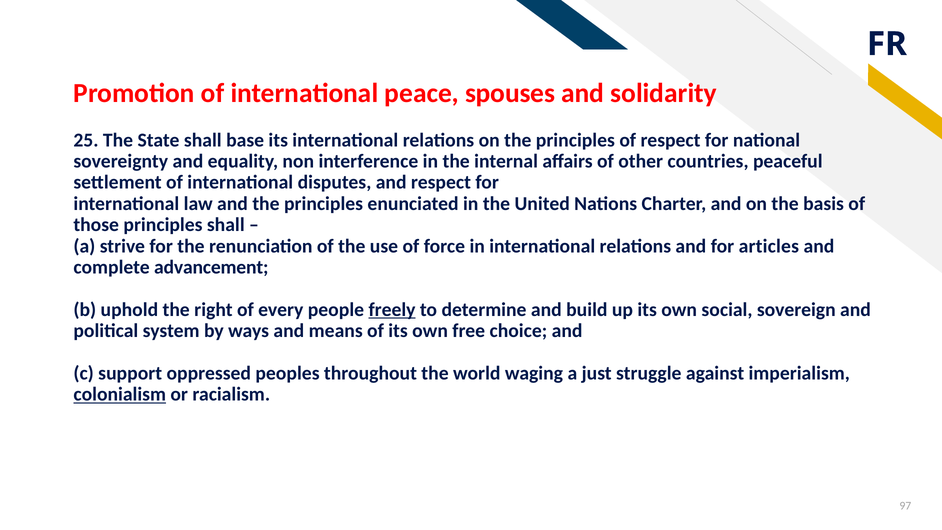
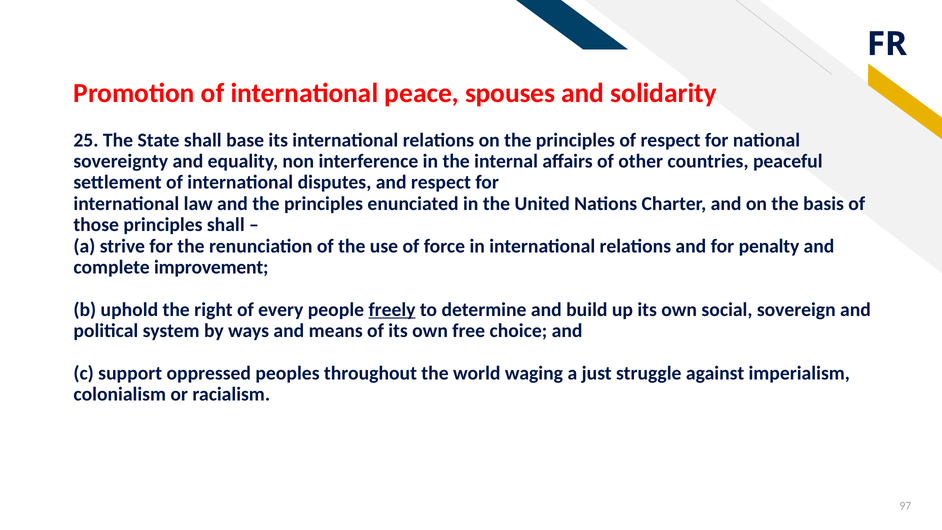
articles: articles -> penalty (769, 246)
advancement: advancement -> improvement (211, 267)
colonialism underline: present -> none (120, 394)
